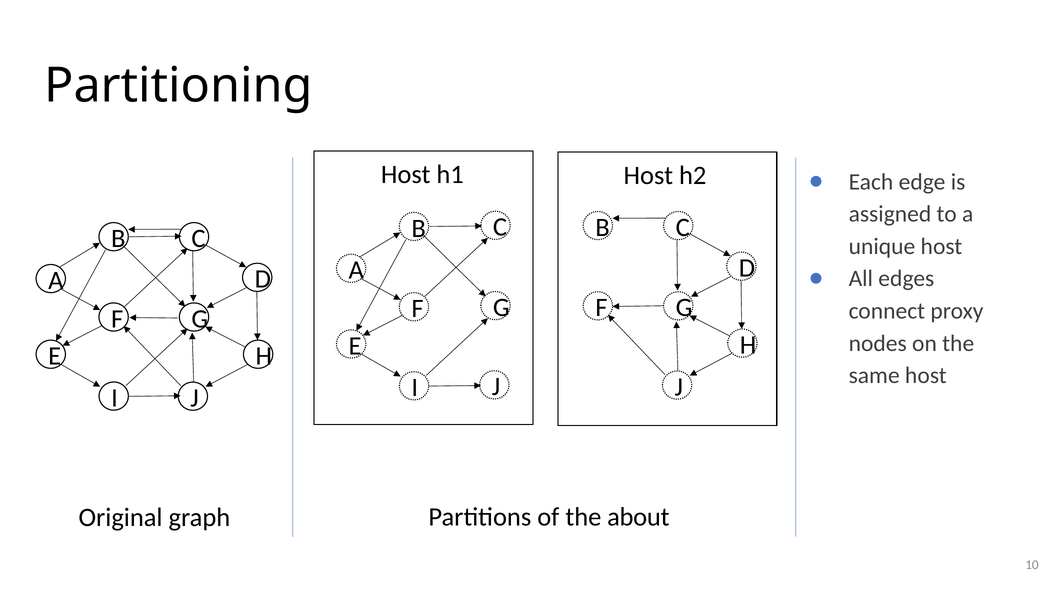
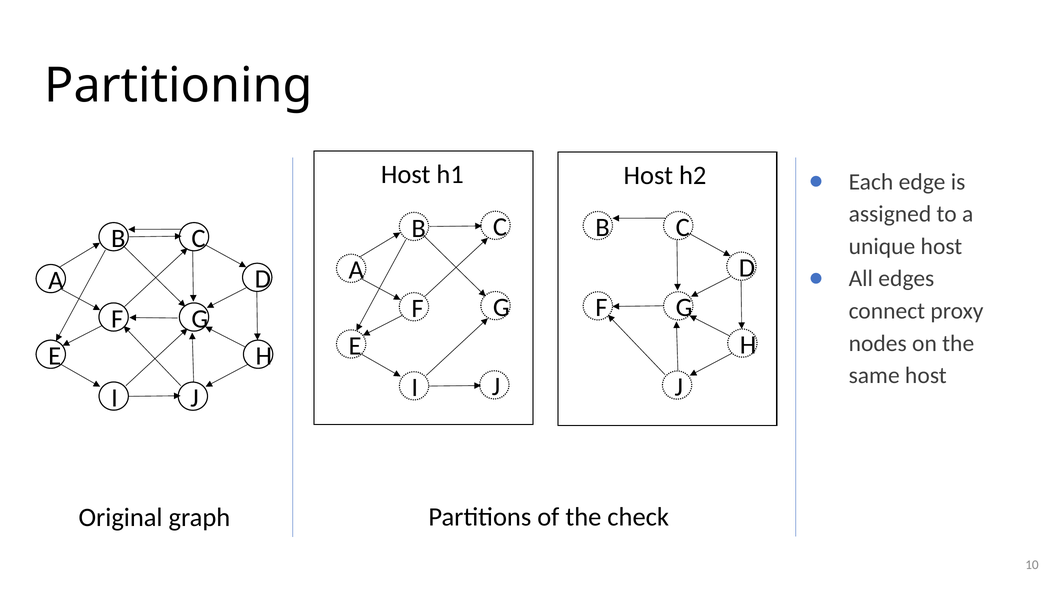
about: about -> check (638, 517)
